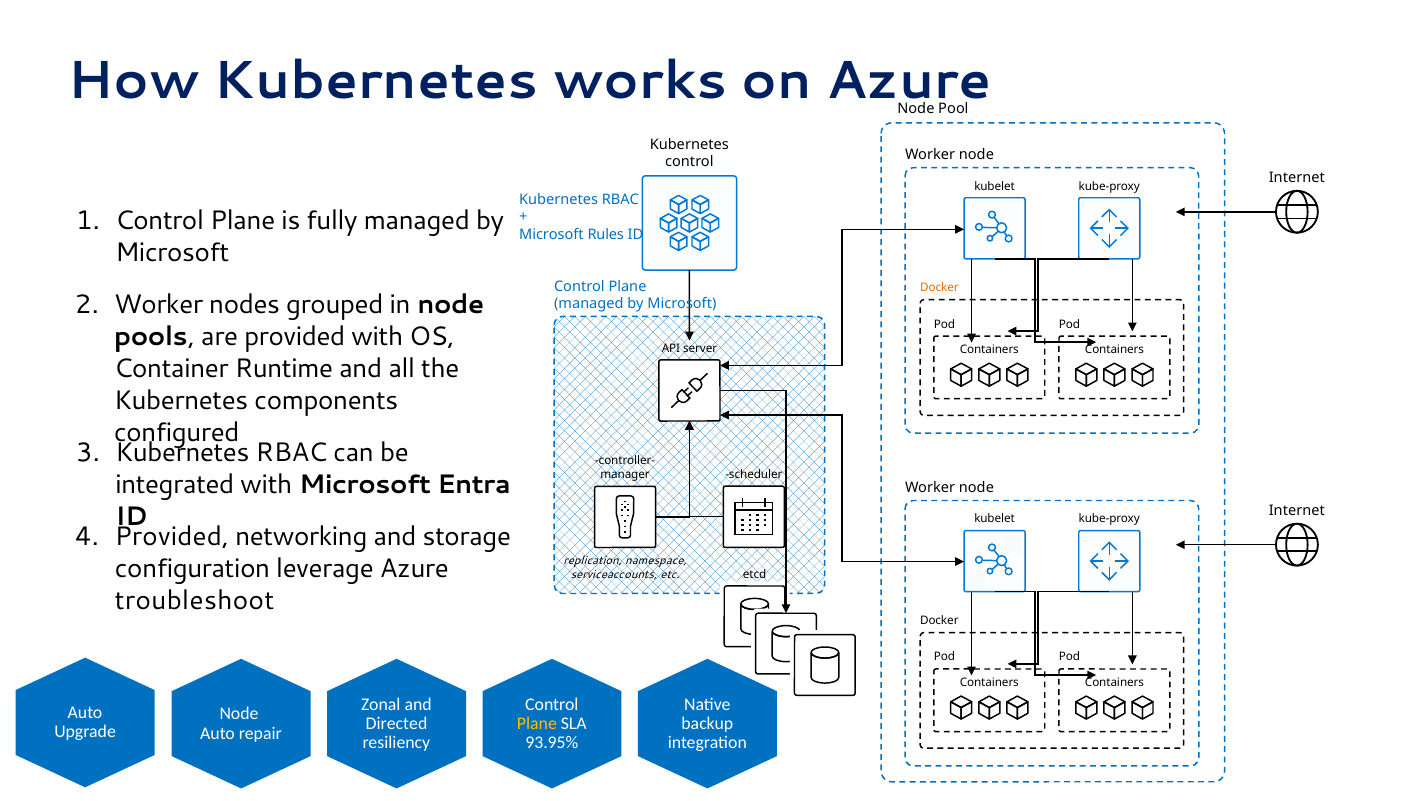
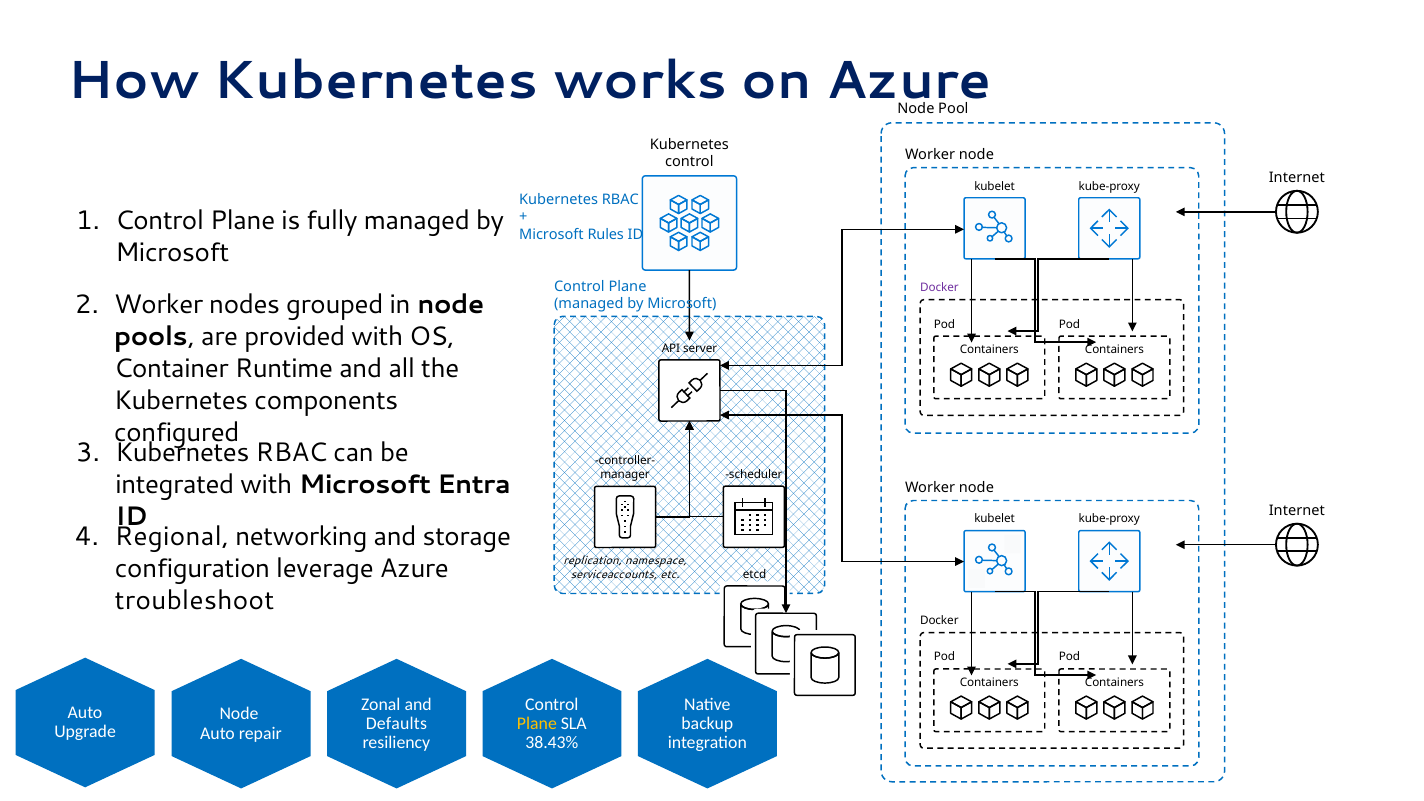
Docker colour: orange -> purple (939, 288)
Provided: Provided -> Regional (172, 536)
Directed: Directed -> Defaults (396, 724)
93.95%: 93.95% -> 38.43% (552, 743)
